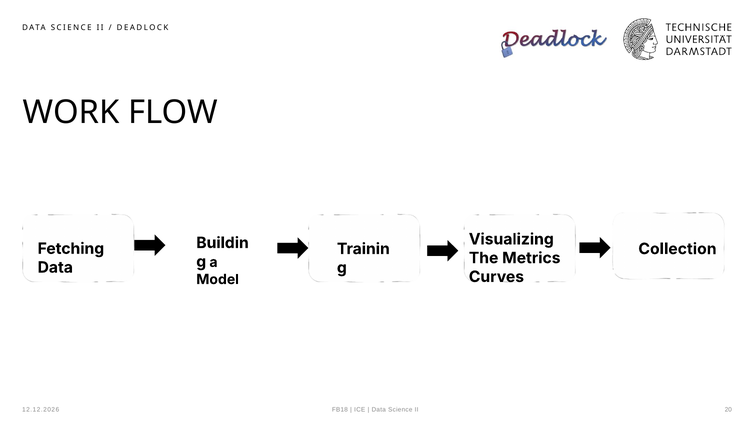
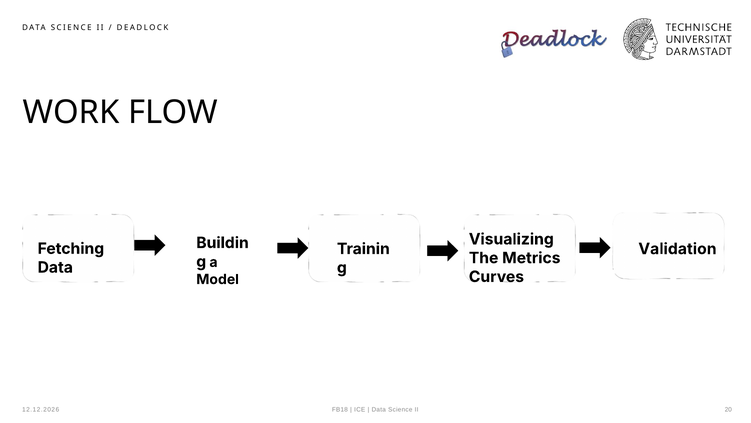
Collection: Collection -> Validation (677, 249)
